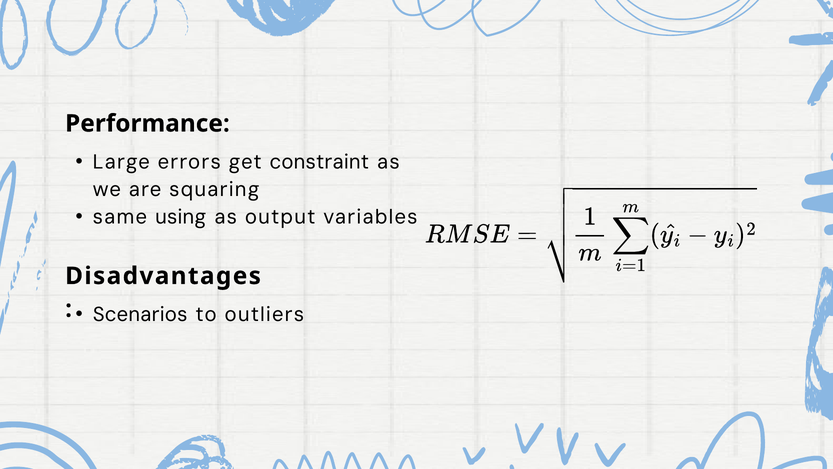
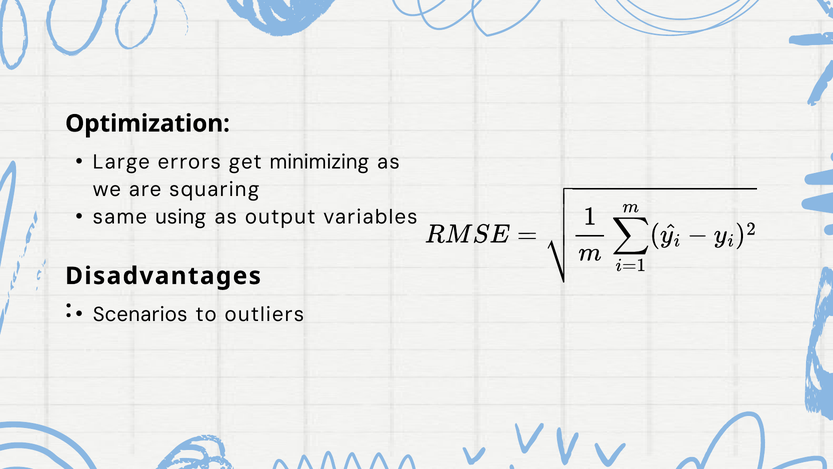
Performance: Performance -> Optimization (148, 123)
constraint: constraint -> minimizing (319, 162)
